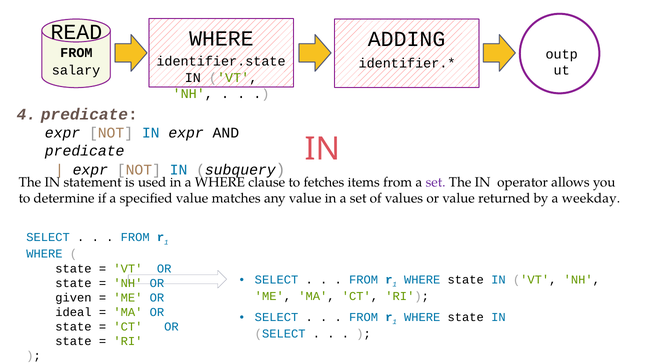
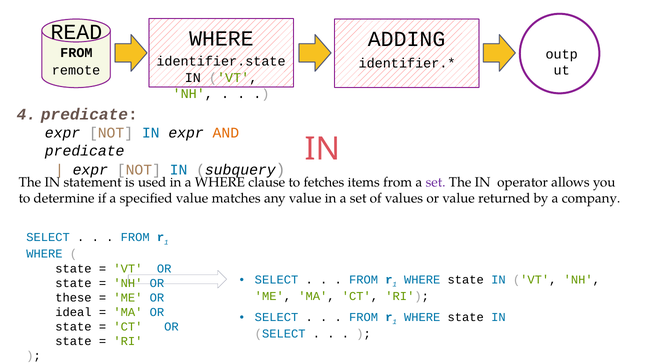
salary: salary -> remote (76, 70)
AND colour: black -> orange (226, 133)
weekday: weekday -> company (591, 198)
given: given -> these (73, 297)
